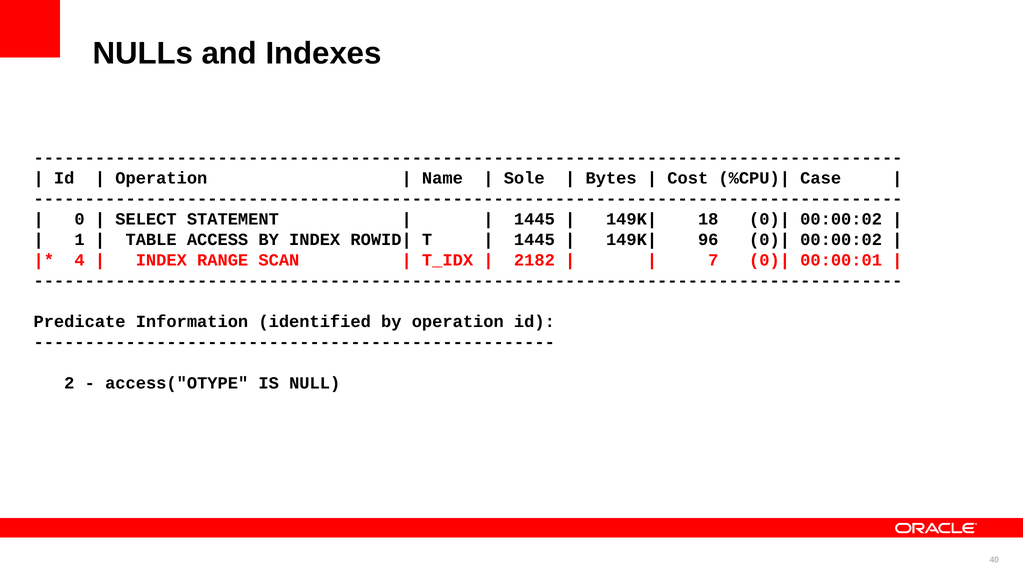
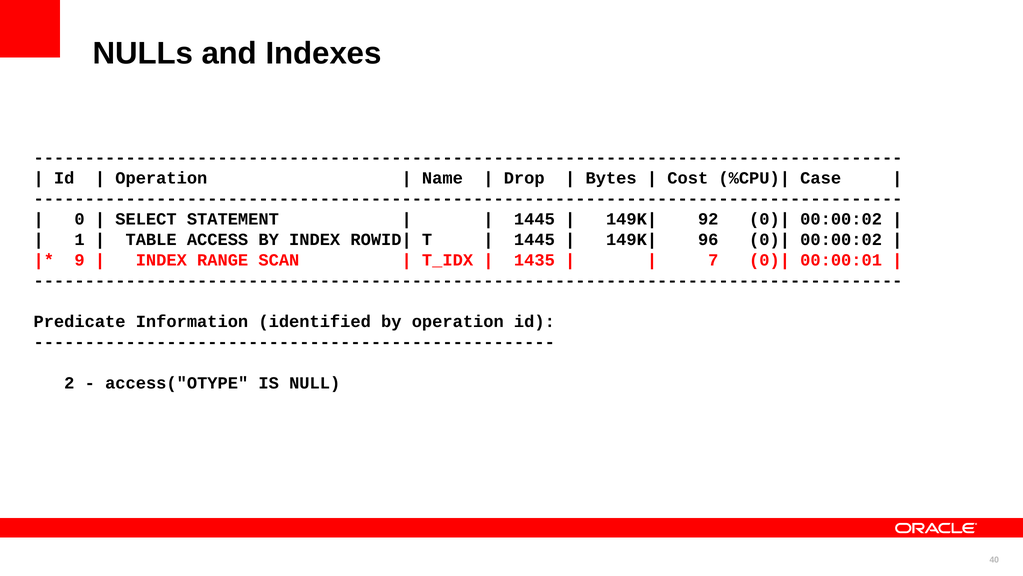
Sole: Sole -> Drop (524, 178)
18: 18 -> 92 (708, 219)
4: 4 -> 9 (80, 260)
2182: 2182 -> 1435 (534, 260)
